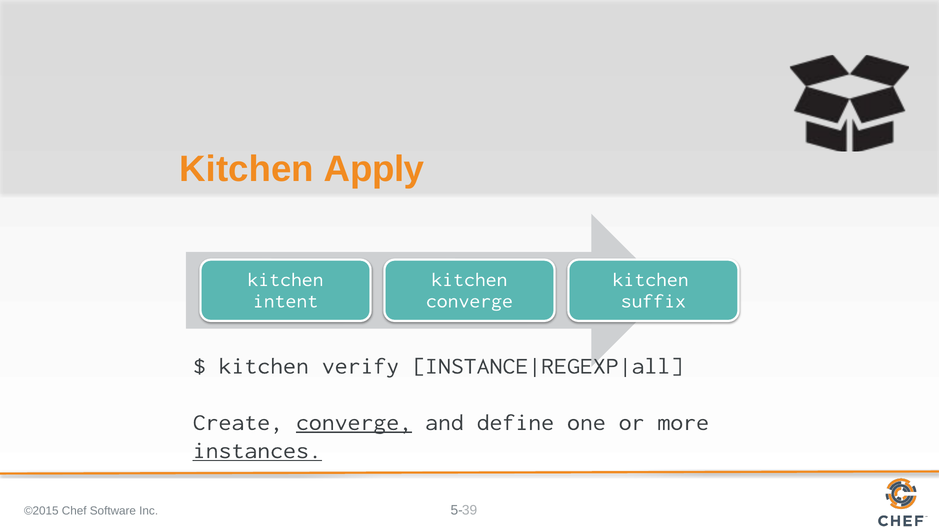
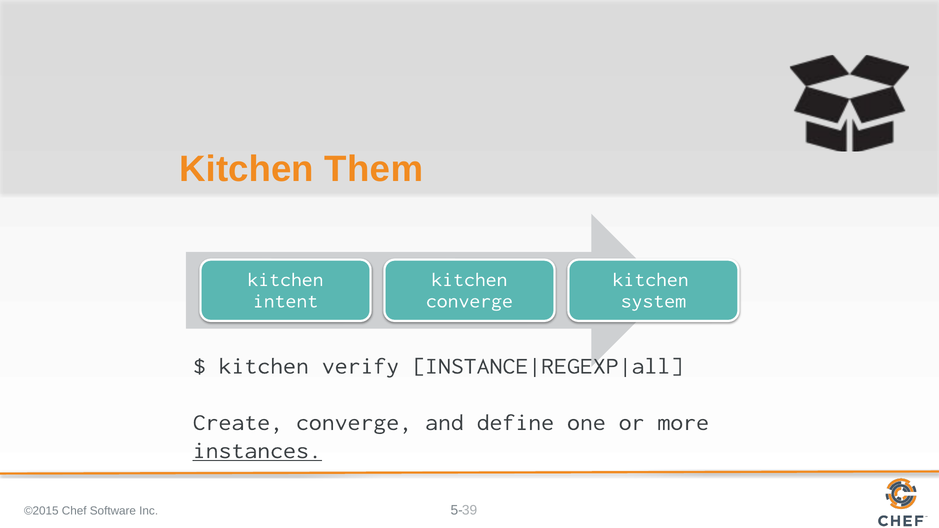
Apply: Apply -> Them (374, 169)
suffix: suffix -> system (653, 301)
converge underline: present -> none (354, 422)
